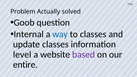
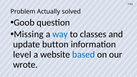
Internal: Internal -> Missing (29, 34)
update classes: classes -> button (55, 44)
based colour: purple -> blue (84, 55)
entire: entire -> wrote (25, 65)
